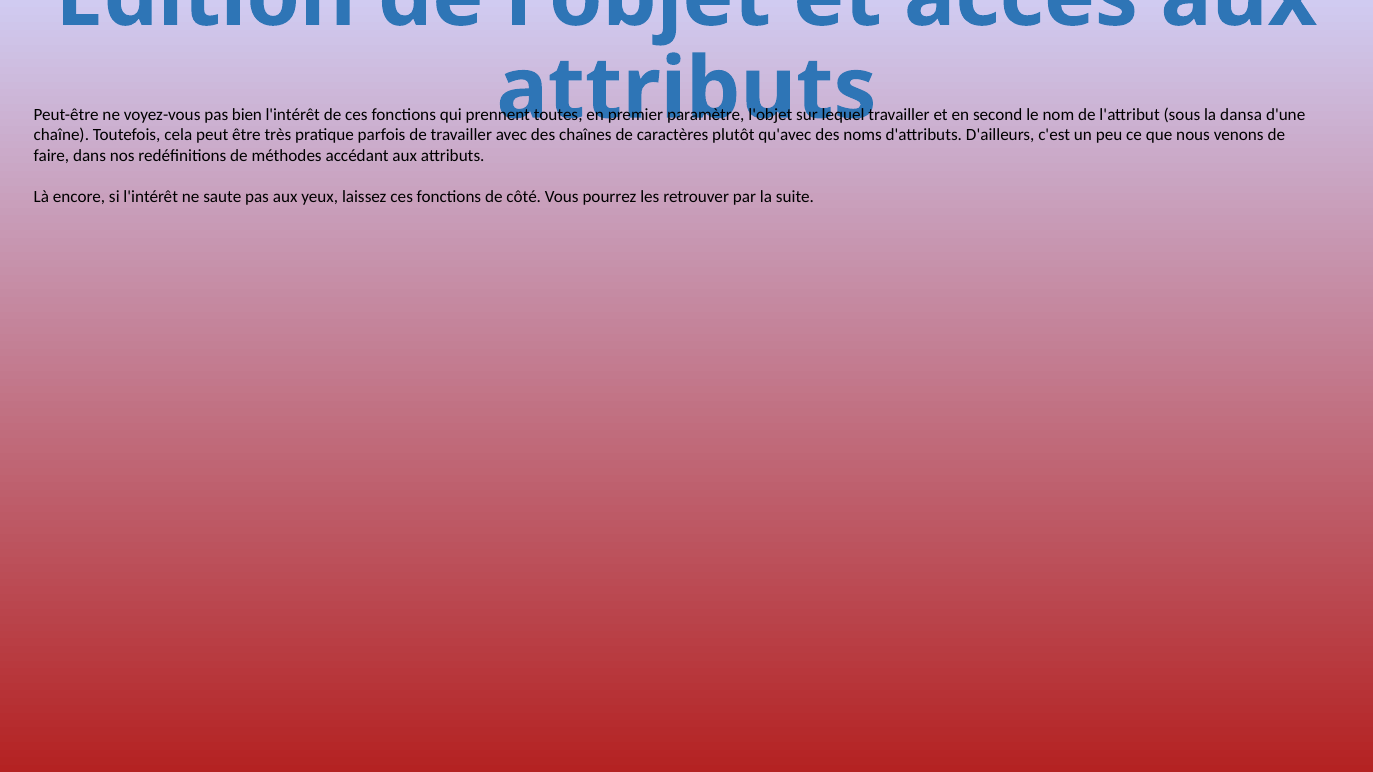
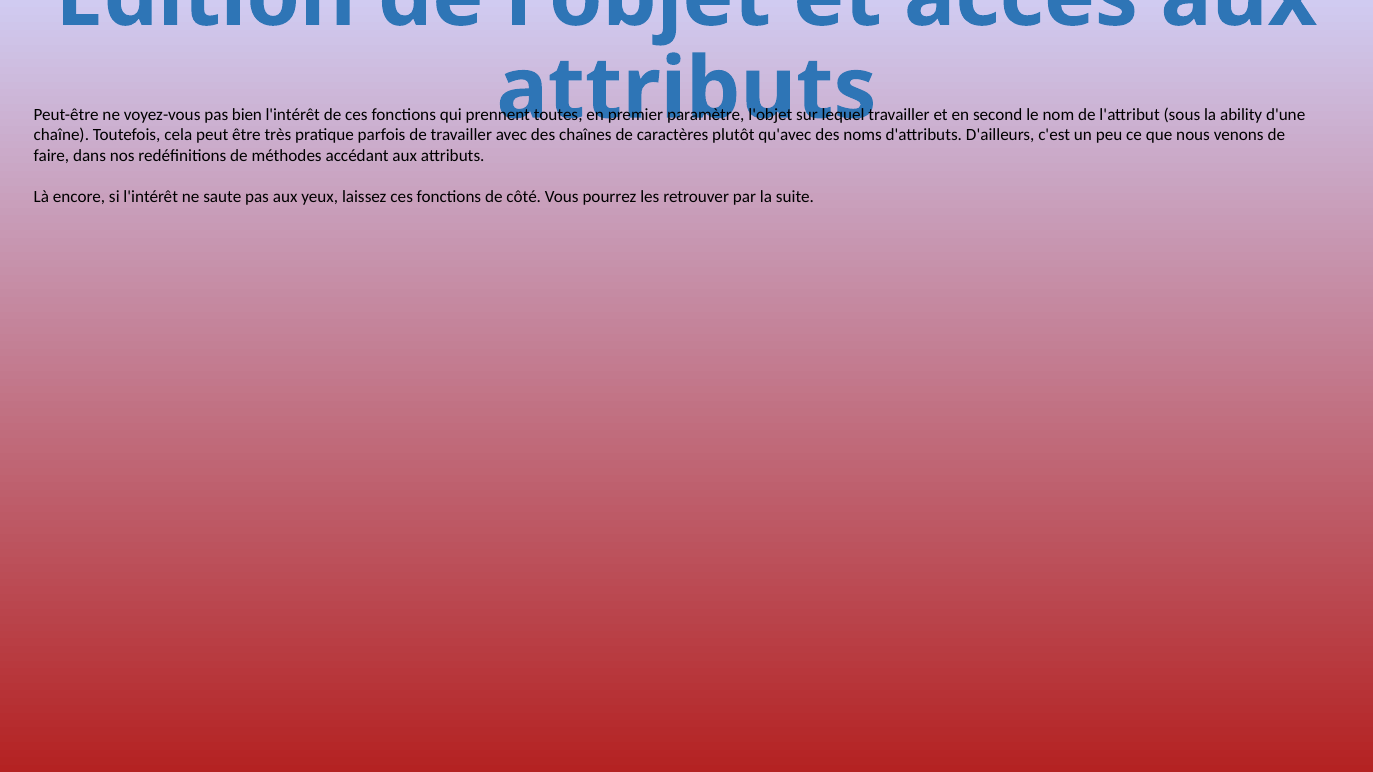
dansa: dansa -> ability (1241, 115)
